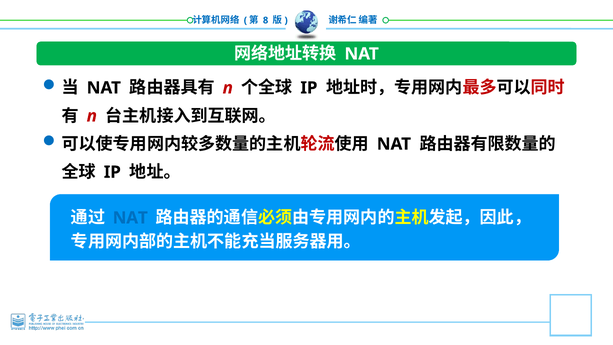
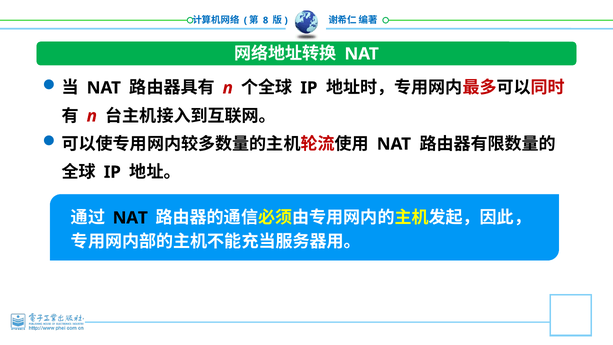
NAT colour: blue -> black (130, 218)
